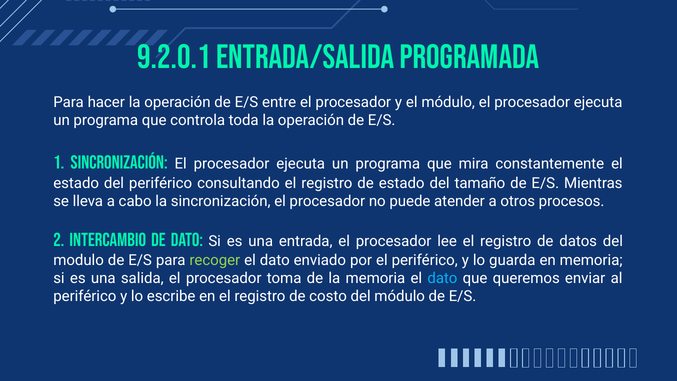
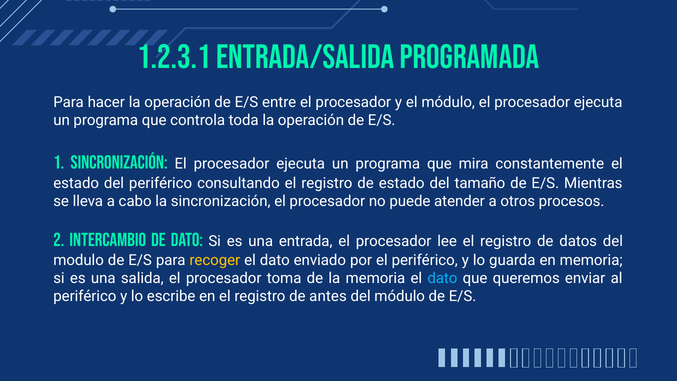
9.2.0.1: 9.2.0.1 -> 1.2.3.1 (174, 57)
recoger colour: light green -> yellow (215, 260)
costo: costo -> antes (328, 296)
